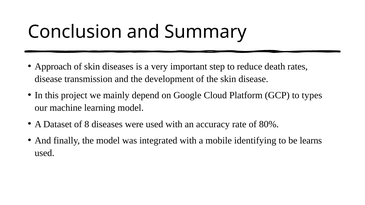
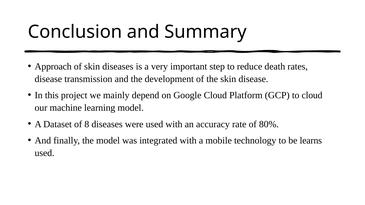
to types: types -> cloud (312, 95)
identifying: identifying -> technology (255, 141)
